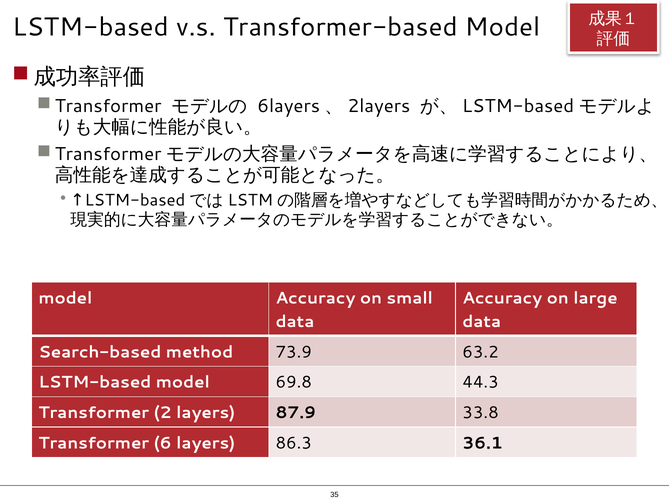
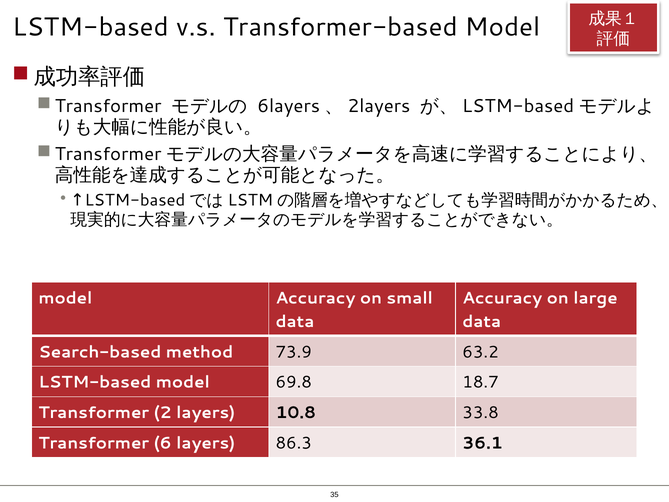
44.3: 44.3 -> 18.7 (481, 382)
87.9: 87.9 -> 10.8 (296, 413)
